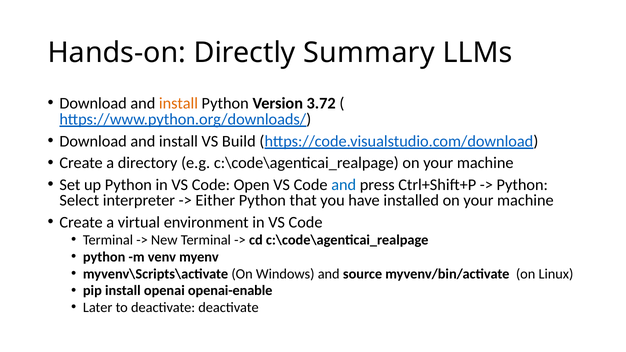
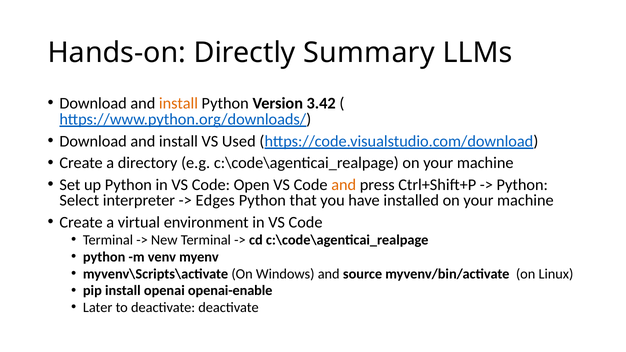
3.72: 3.72 -> 3.42 (321, 103)
Build: Build -> Used (239, 141)
and colour: blue -> orange (344, 185)
Either: Either -> Edges (215, 201)
